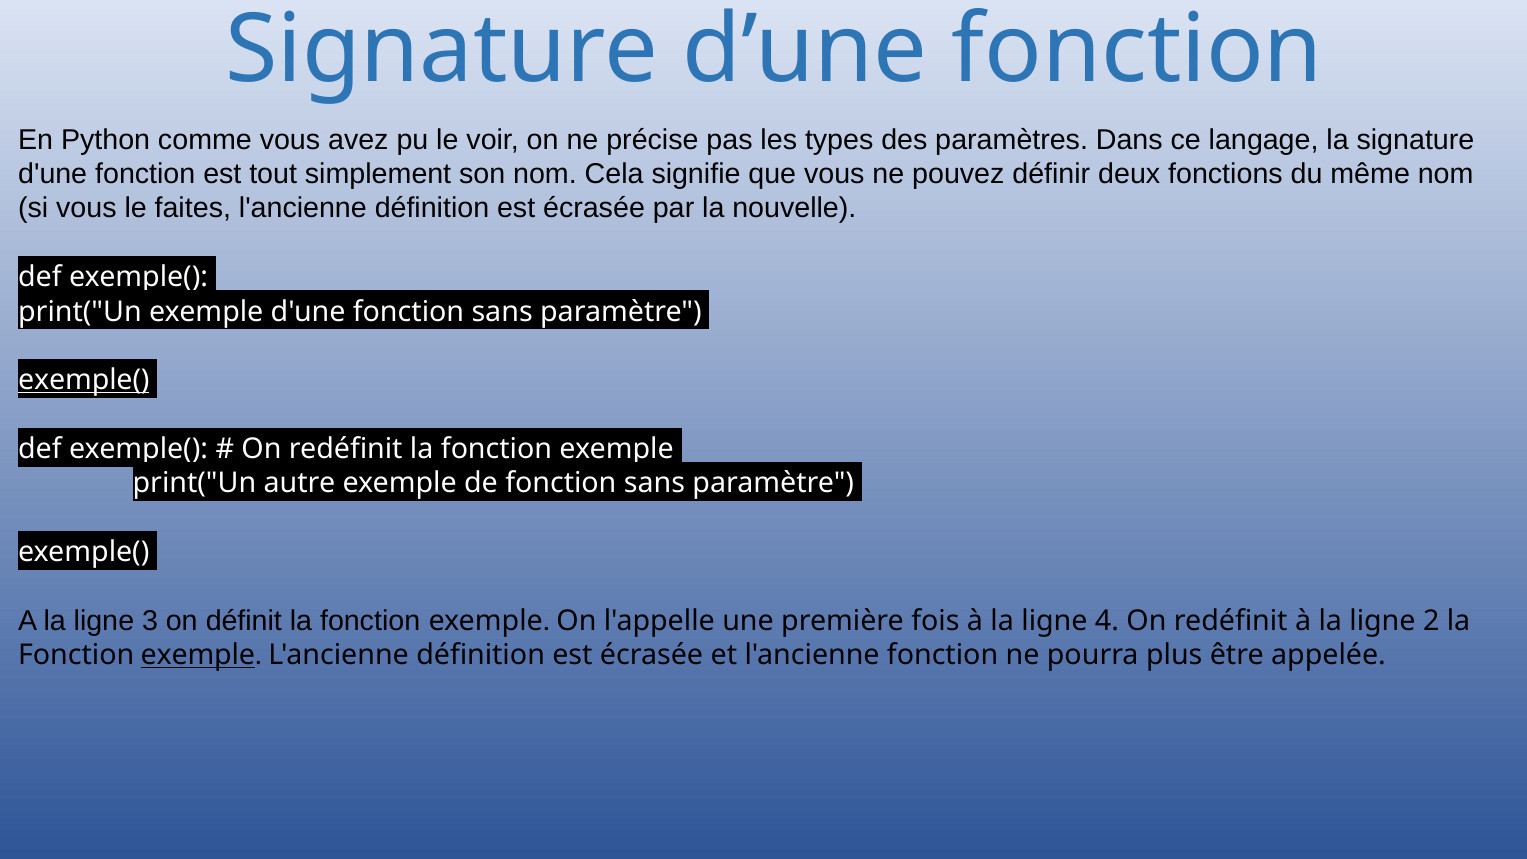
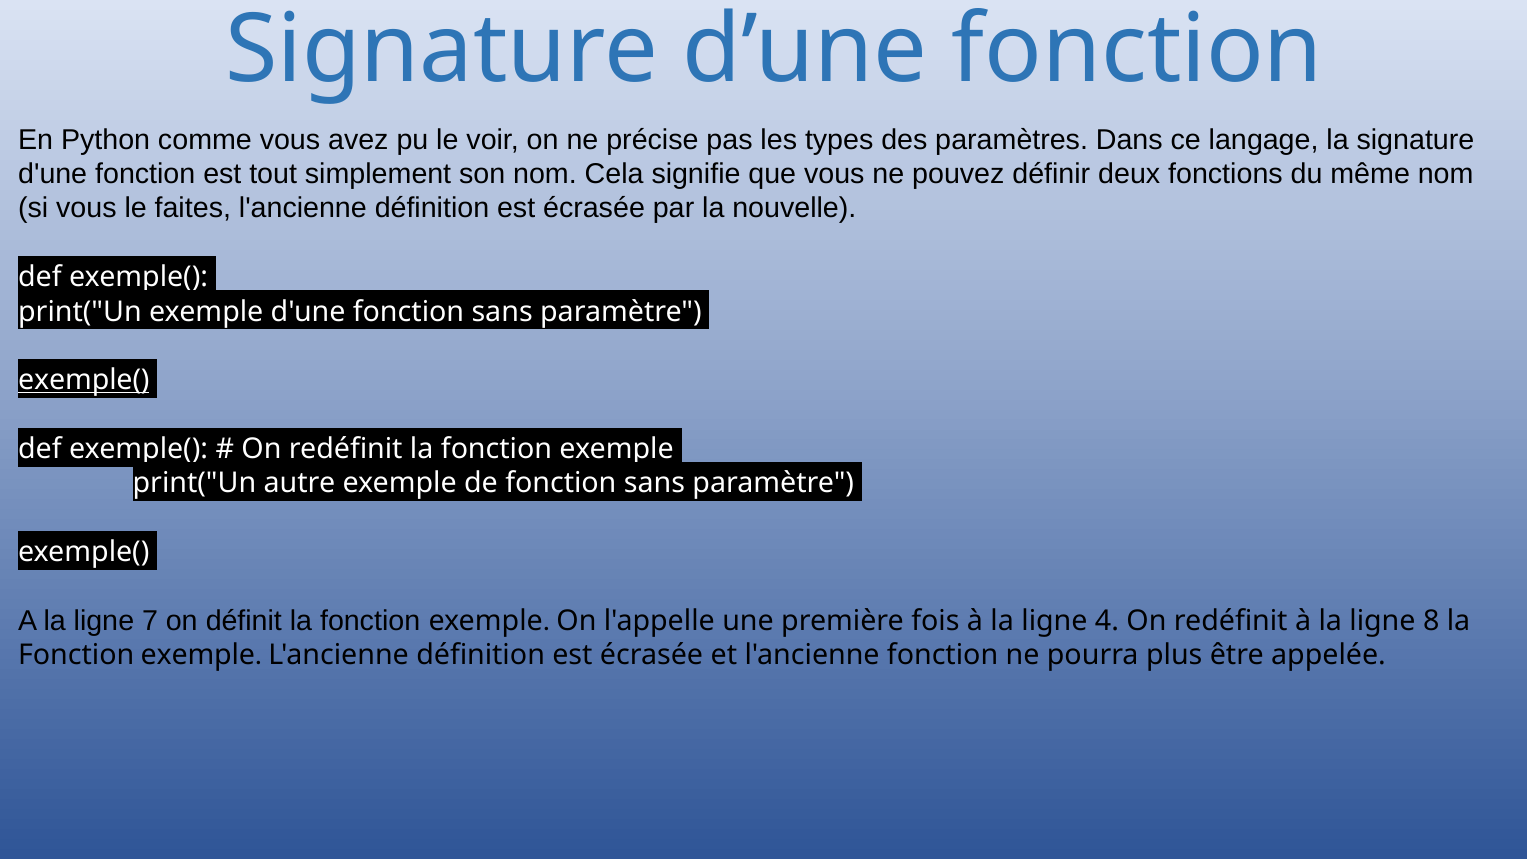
3: 3 -> 7 (150, 621)
2: 2 -> 8 (1431, 621)
exemple underline: present -> none (198, 655)
